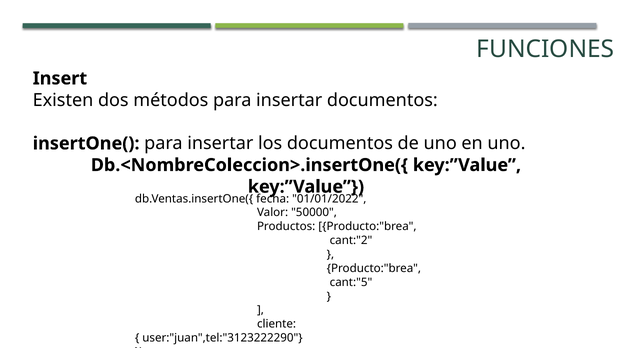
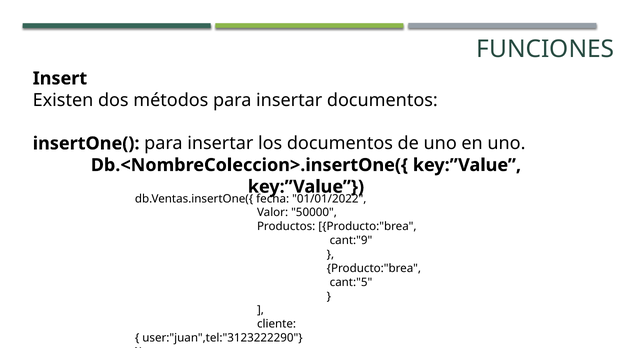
cant:"2: cant:"2 -> cant:"9 (351, 241)
